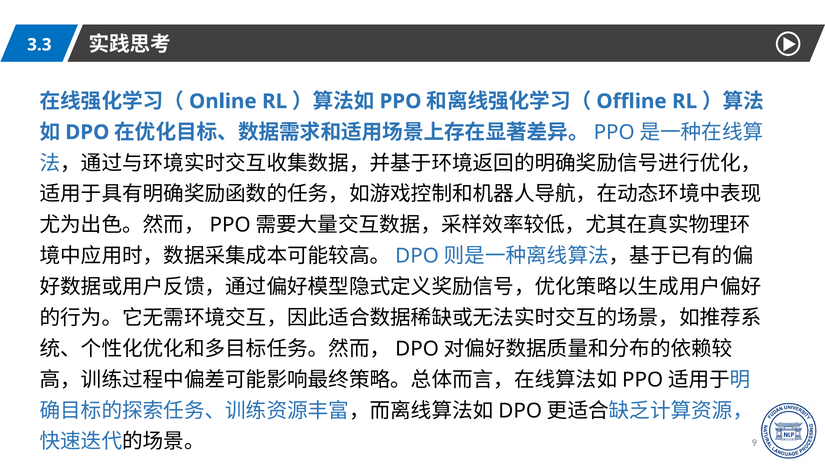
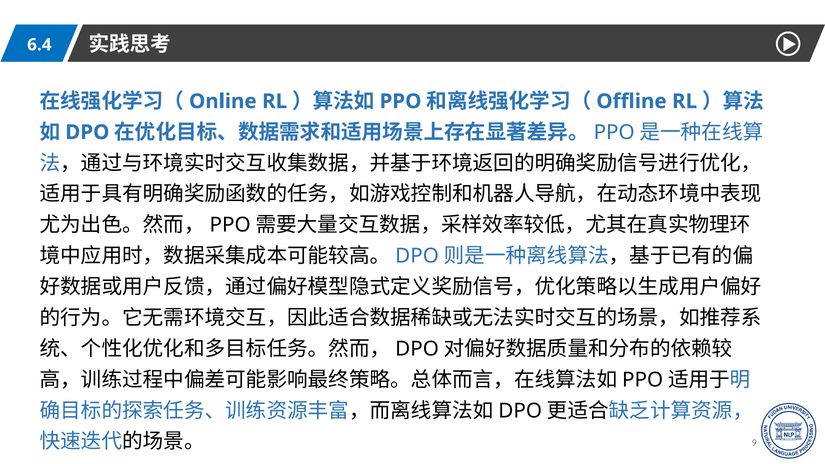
3.3: 3.3 -> 6.4 (39, 45)
